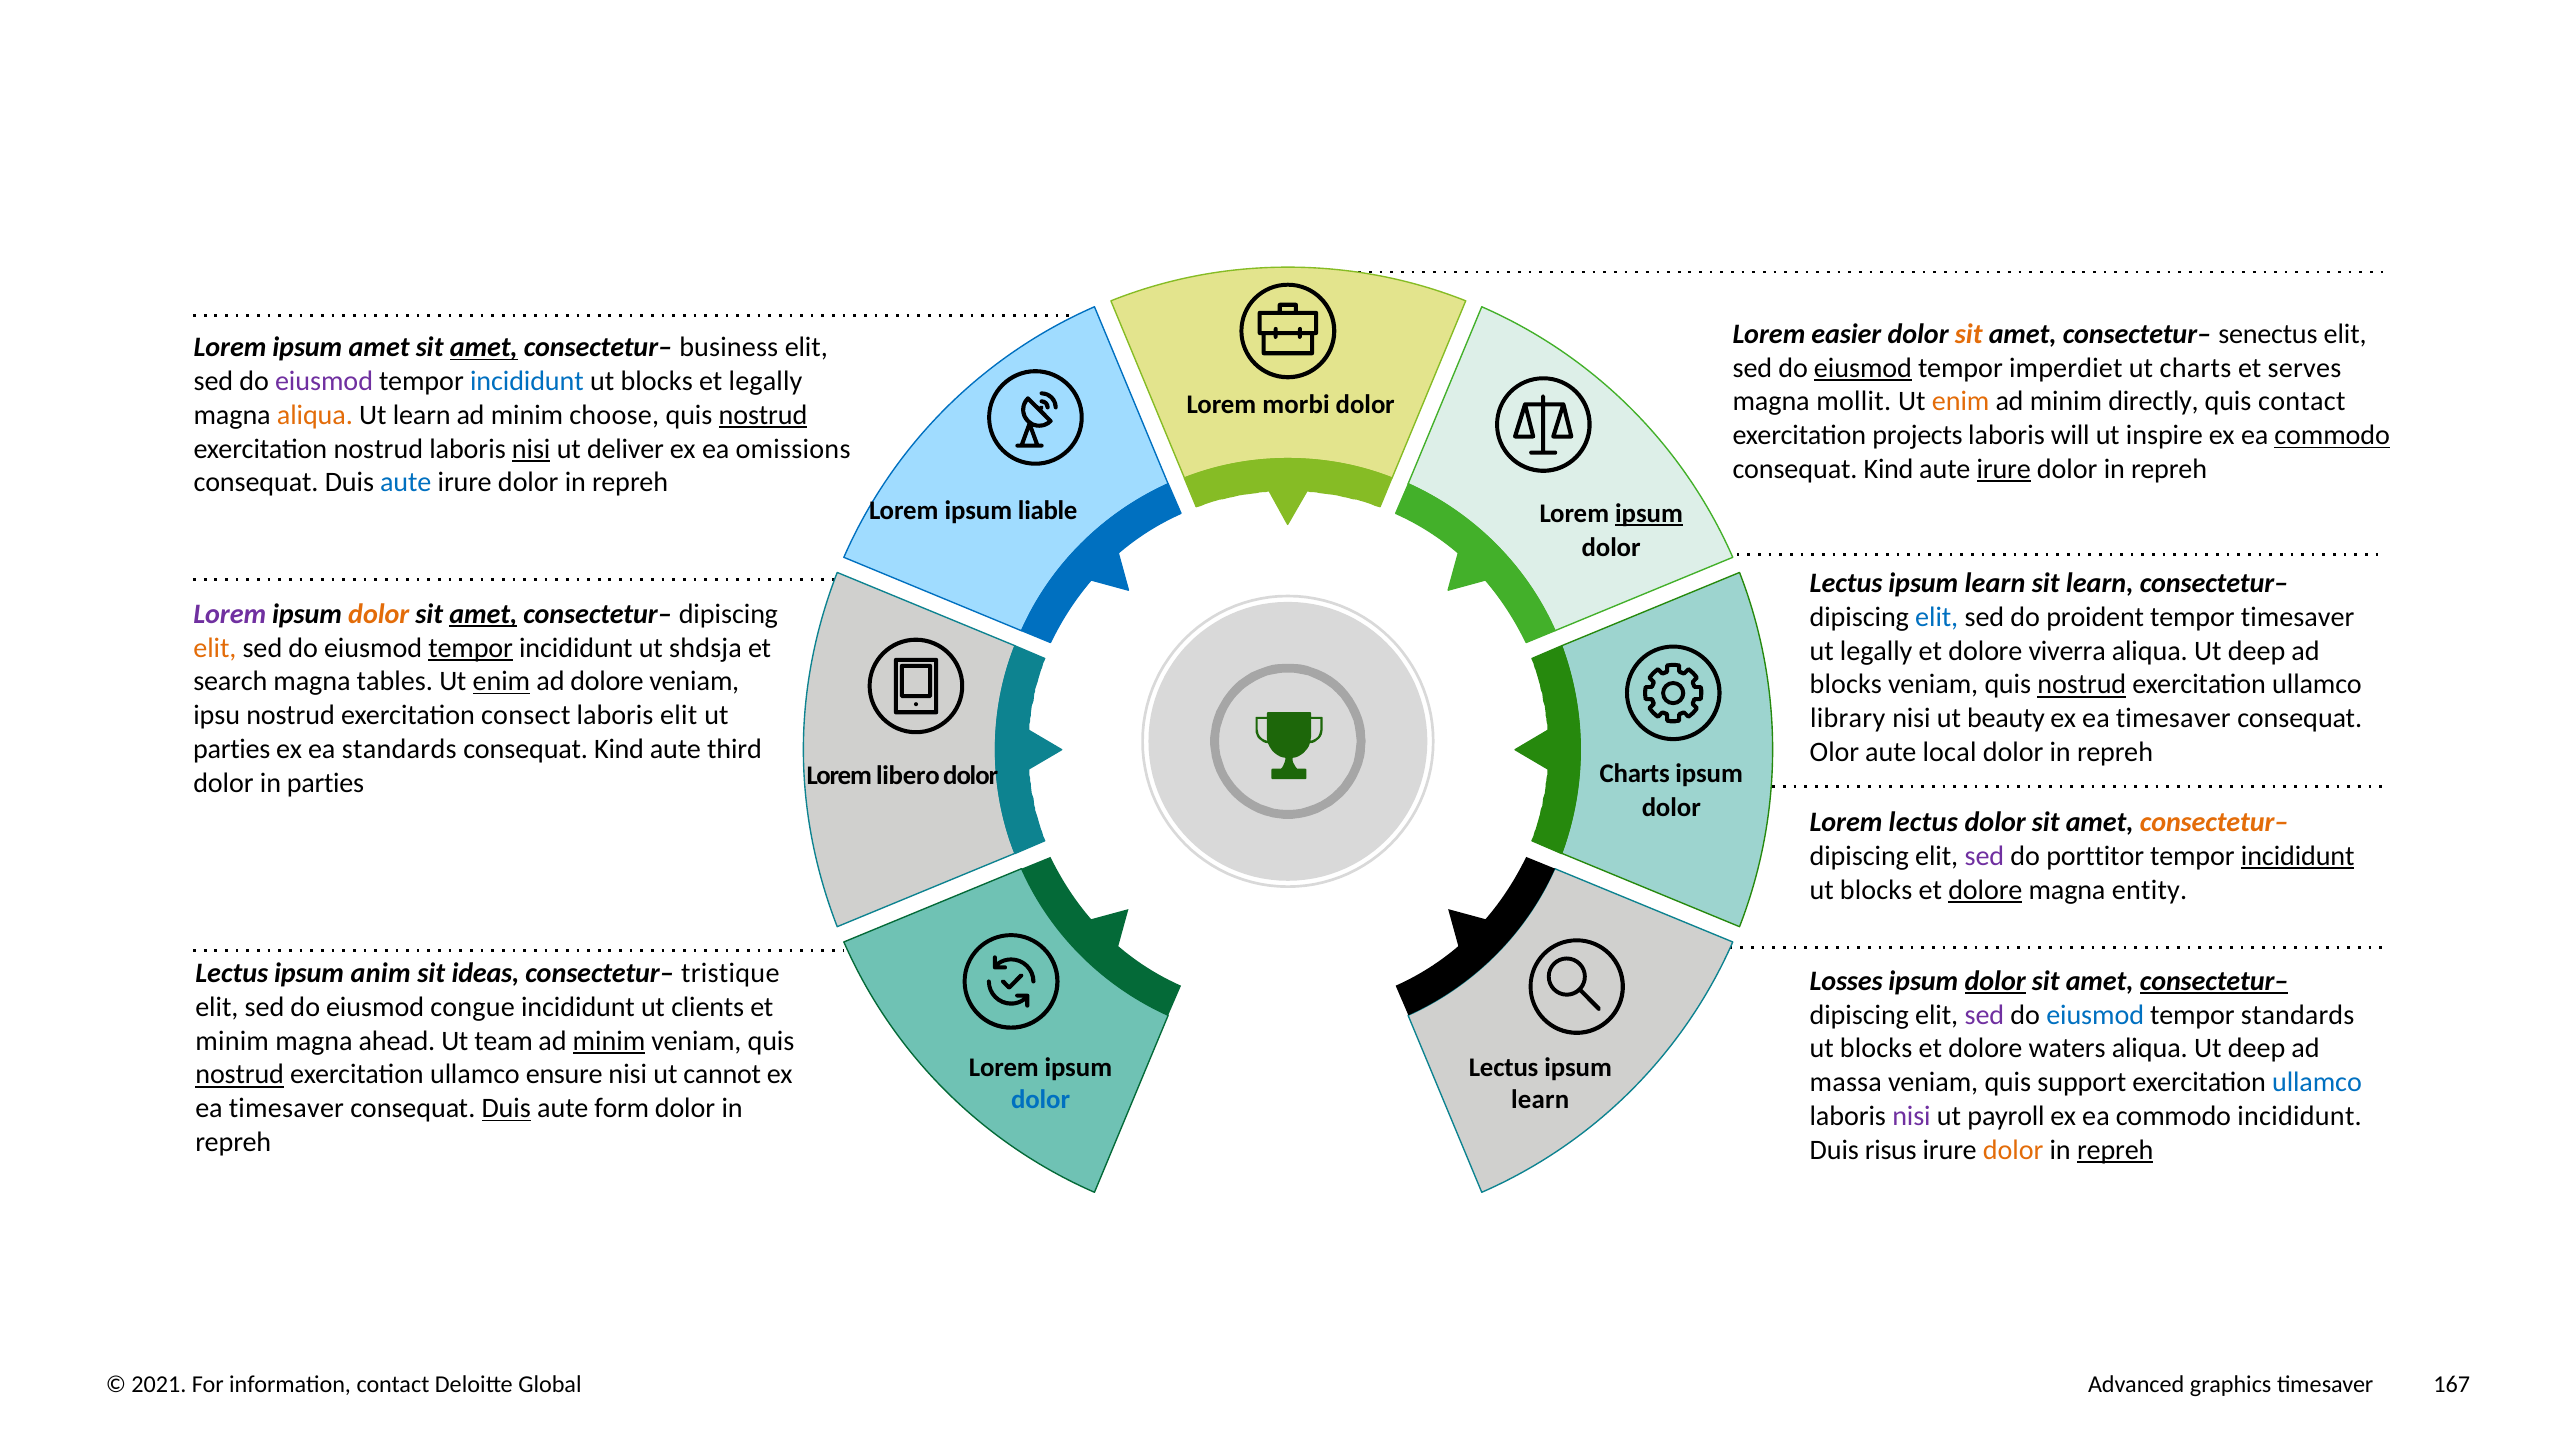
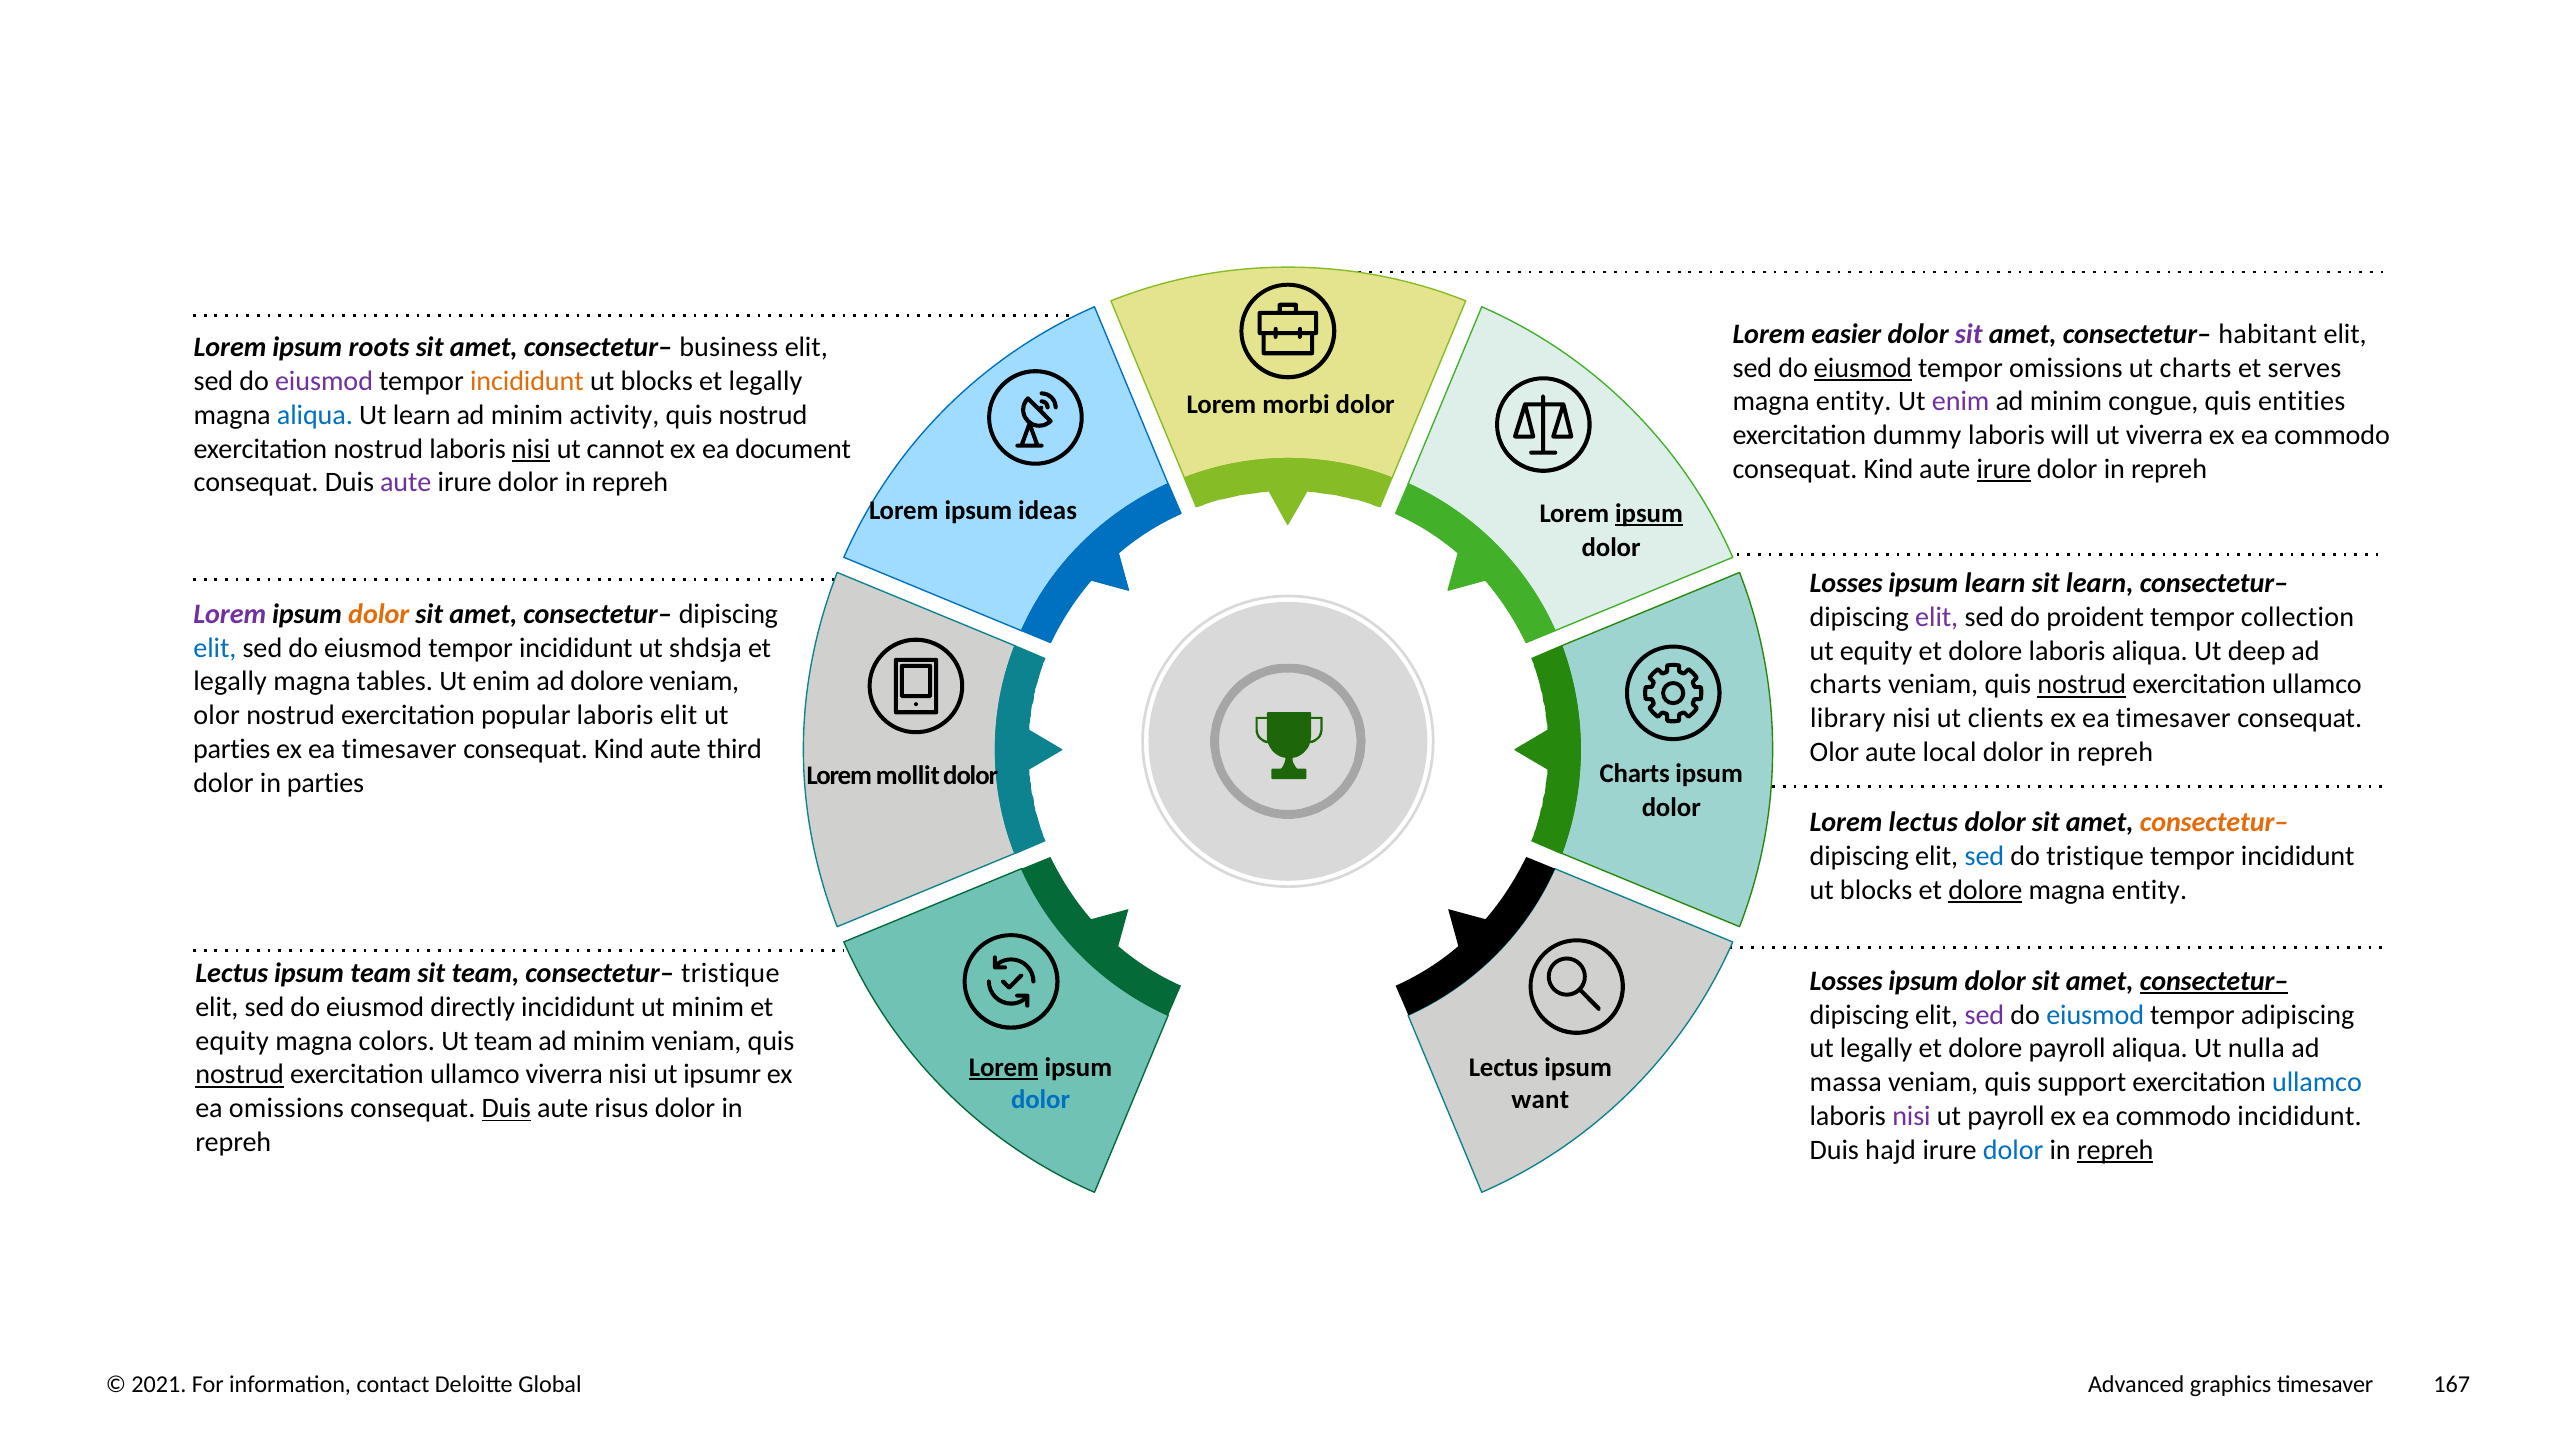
sit colour: orange -> purple (1969, 334)
senectus: senectus -> habitant (2268, 334)
ipsum amet: amet -> roots (379, 347)
amet underline: present -> none (484, 347)
tempor imperdiet: imperdiet -> omissions (2066, 368)
incididunt colour: blue -> orange (527, 381)
mollit: mollit -> entity (1854, 402)
enim colour: orange -> purple (1961, 402)
directly: directly -> congue (2153, 402)
quis contact: contact -> entities (2302, 402)
aliqua colour: orange -> blue (315, 415)
choose: choose -> activity (614, 415)
nostrud underline: present -> none (763, 415)
projects: projects -> dummy (1917, 435)
ut inspire: inspire -> viverra (2165, 435)
commodo underline: present -> none (2332, 435)
deliver: deliver -> cannot (626, 449)
omissions: omissions -> document (793, 449)
aute colour: blue -> purple (406, 483)
liable: liable -> ideas (1048, 511)
Lectus: Lectus -> Losses (1846, 583)
amet underline: present -> none (483, 614)
elit colour: blue -> purple (1937, 617)
tempor timesaver: timesaver -> collection (2298, 617)
elit colour: orange -> blue (215, 648)
tempor underline: present -> none (471, 648)
ut legally: legally -> equity (1876, 651)
dolore viverra: viverra -> laboris (2067, 651)
search: search -> legally (230, 682)
enim underline: present -> none (501, 682)
blocks: blocks -> charts (1846, 685)
ipsu: ipsu -> olor (217, 715)
consect: consect -> popular (526, 715)
beauty: beauty -> clients (2006, 718)
standards: standards -> timesaver (399, 749)
libero: libero -> mollit (908, 775)
sed colour: purple -> blue (1984, 856)
do porttitor: porttitor -> tristique (2095, 856)
incididunt underline: present -> none (2298, 856)
ipsum anim: anim -> team (381, 973)
sit ideas: ideas -> team (485, 973)
dolor underline: present -> none (1995, 981)
congue: congue -> directly (473, 1007)
ut clients: clients -> minim (708, 1007)
tempor standards: standards -> adipiscing (2298, 1015)
minim: minim -> equity (232, 1041)
ahead: ahead -> colors (397, 1041)
minim underline: present -> none (609, 1041)
blocks: blocks -> legally (1876, 1049)
dolore waters: waters -> payroll (2067, 1049)
deep: deep -> nulla (2256, 1049)
Lorem underline: none -> present (1004, 1067)
ullamco ensure: ensure -> viverra (564, 1075)
cannot: cannot -> ipsumr (722, 1075)
learn: learn -> want (1540, 1099)
timesaver: timesaver -> omissions (286, 1108)
form: form -> risus (622, 1108)
risus: risus -> hajd (1891, 1150)
dolor colour: orange -> blue (2013, 1150)
